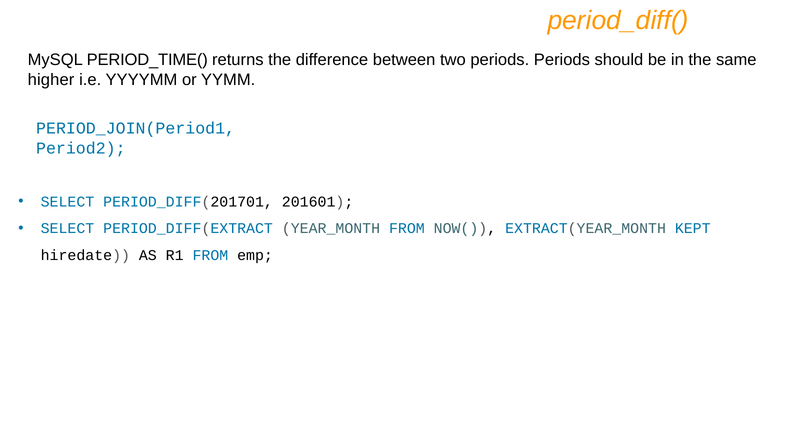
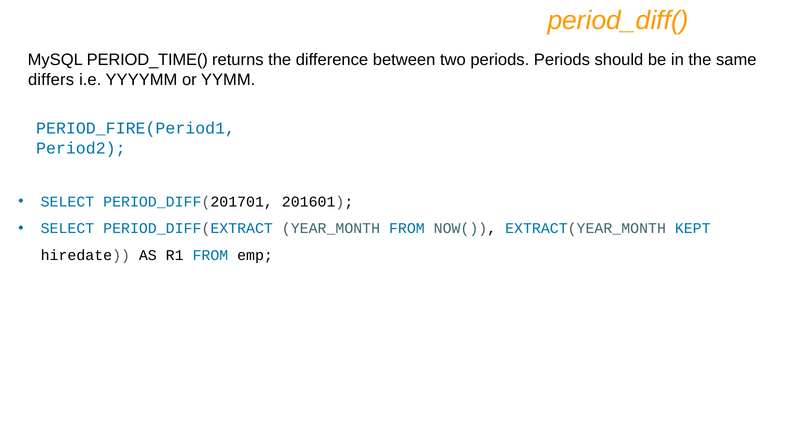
higher: higher -> differs (51, 80)
PERIOD_JOIN(Period1: PERIOD_JOIN(Period1 -> PERIOD_FIRE(Period1 (136, 128)
